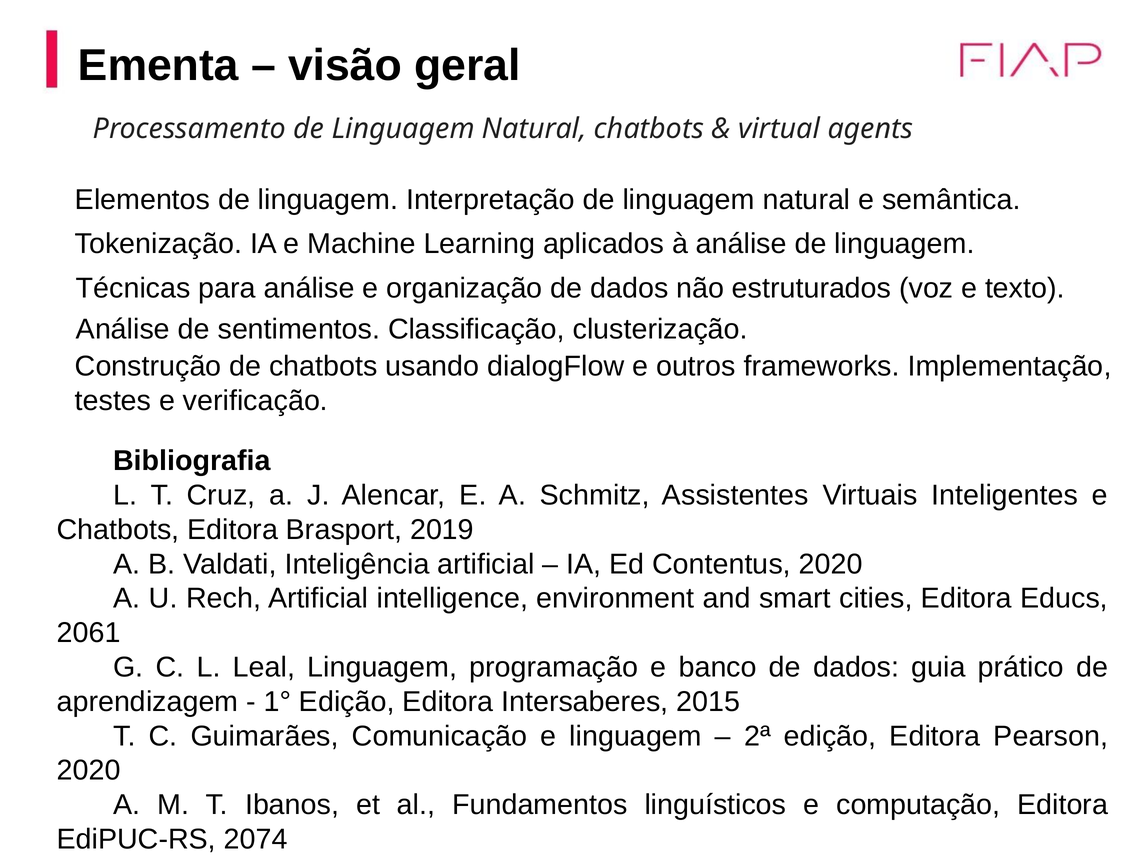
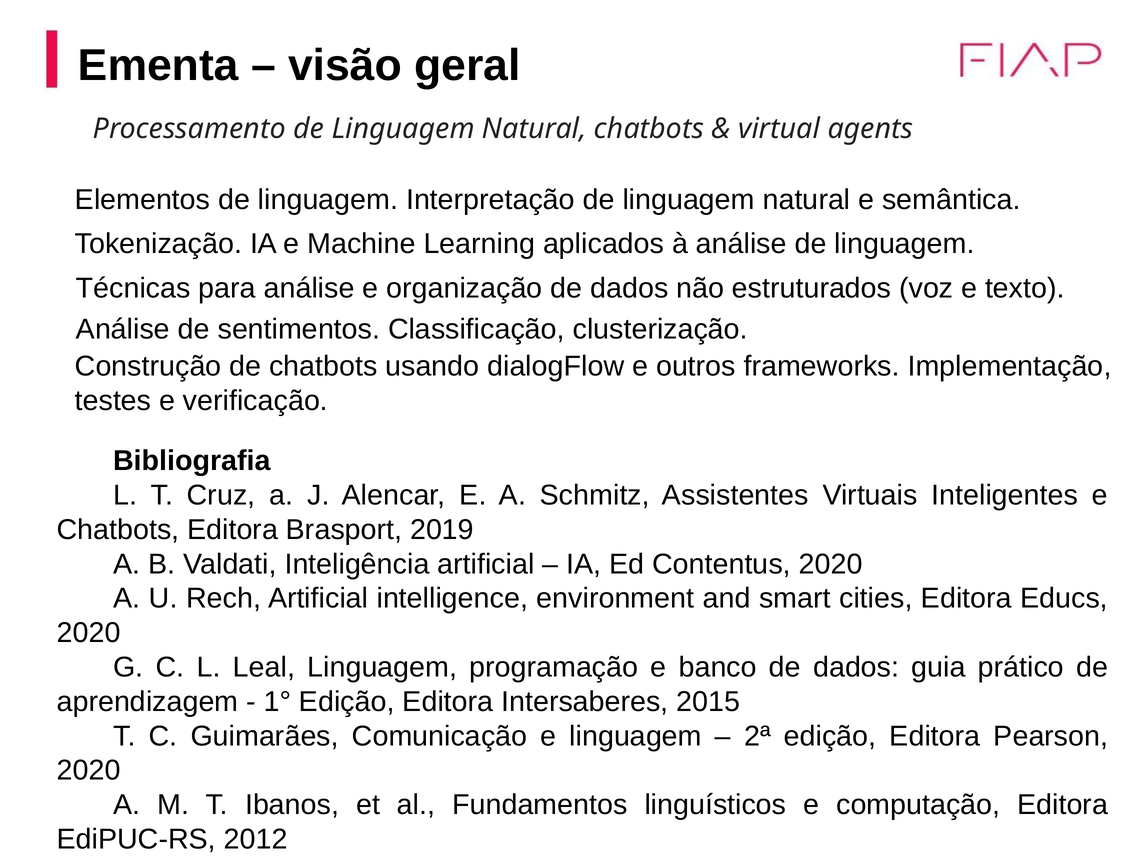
2061: 2061 -> 2020 (89, 633)
2074: 2074 -> 2012 (256, 839)
